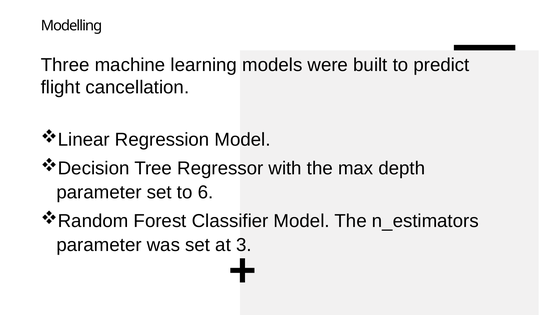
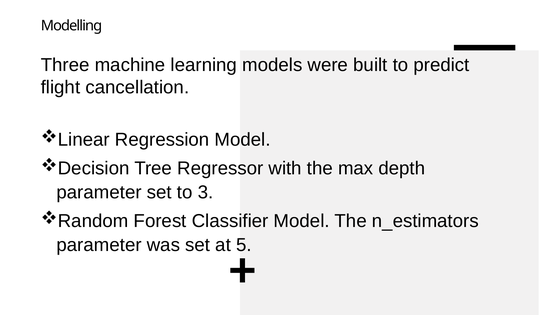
6: 6 -> 3 (205, 192)
3: 3 -> 5 (244, 245)
